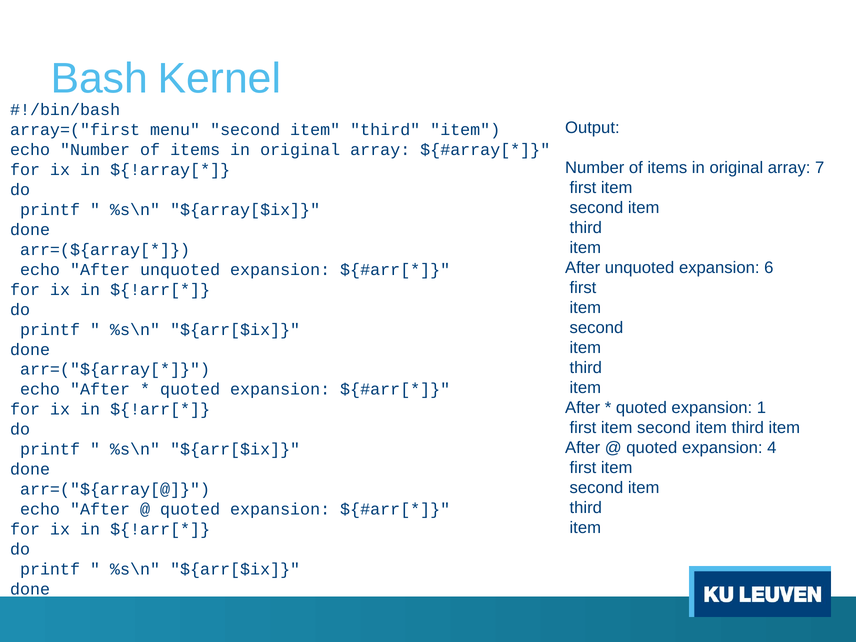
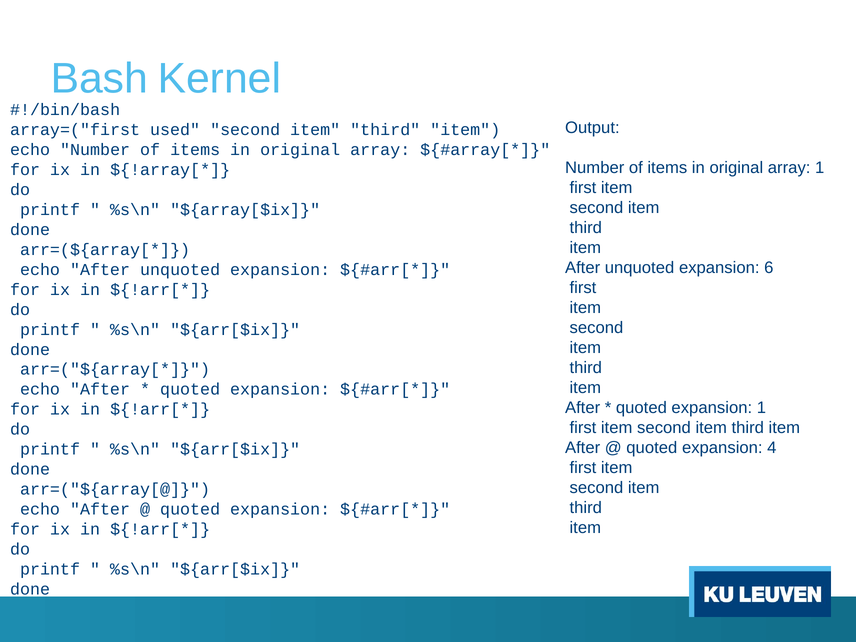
menu: menu -> used (175, 130)
array 7: 7 -> 1 (820, 168)
